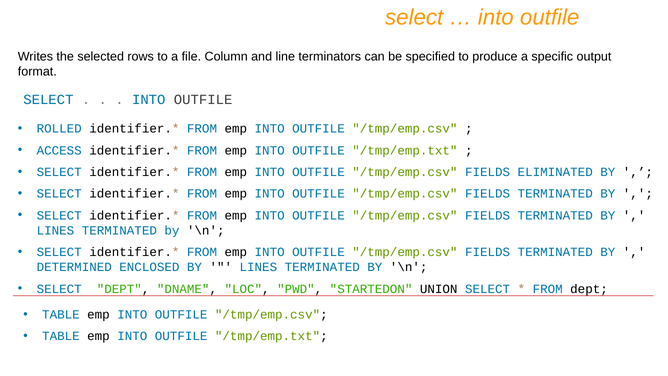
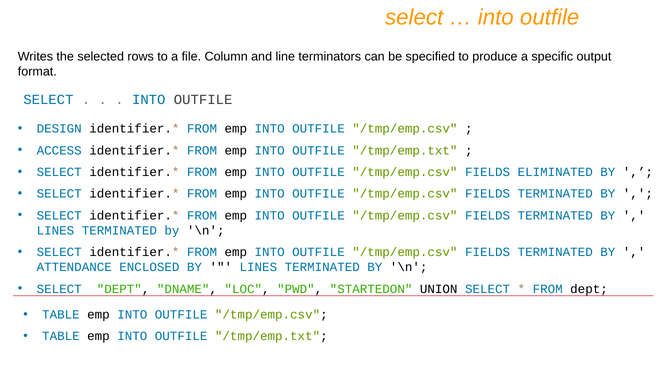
ROLLED: ROLLED -> DESIGN (59, 129)
DETERMINED: DETERMINED -> ATTENDANCE (74, 267)
